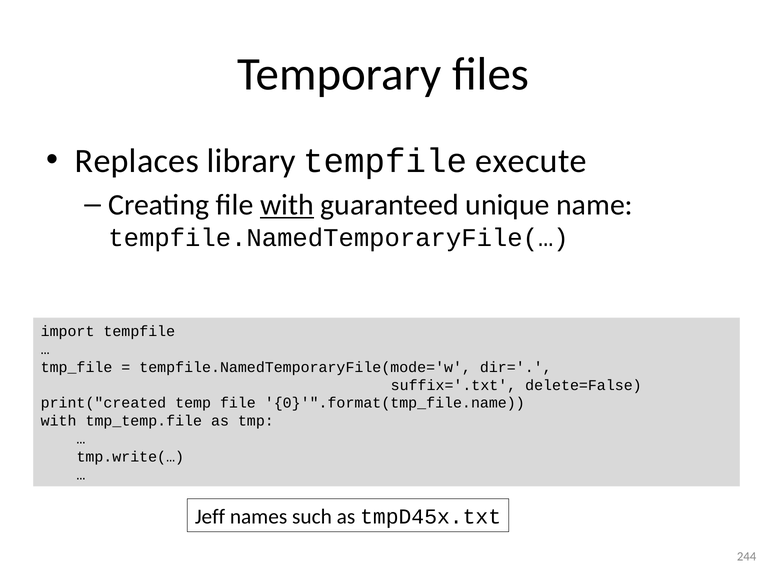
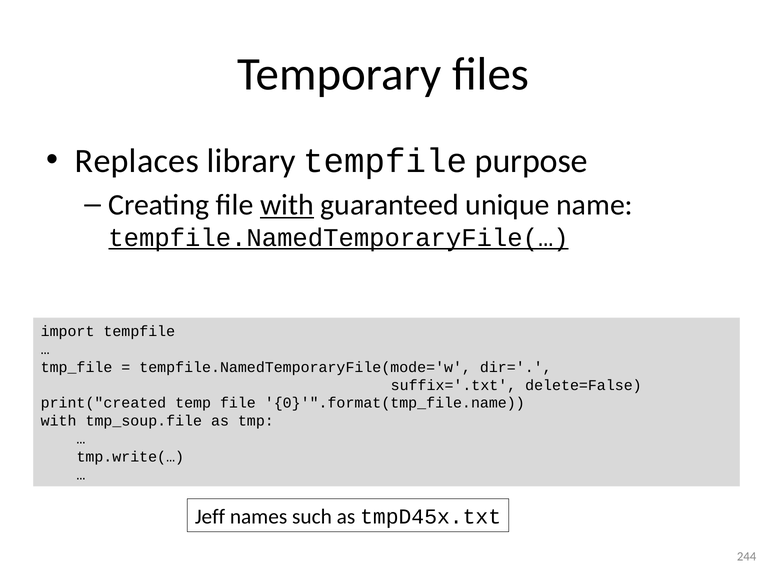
execute: execute -> purpose (531, 161)
tempfile.NamedTemporaryFile(… underline: none -> present (339, 238)
tmp_temp.file: tmp_temp.file -> tmp_soup.file (144, 421)
